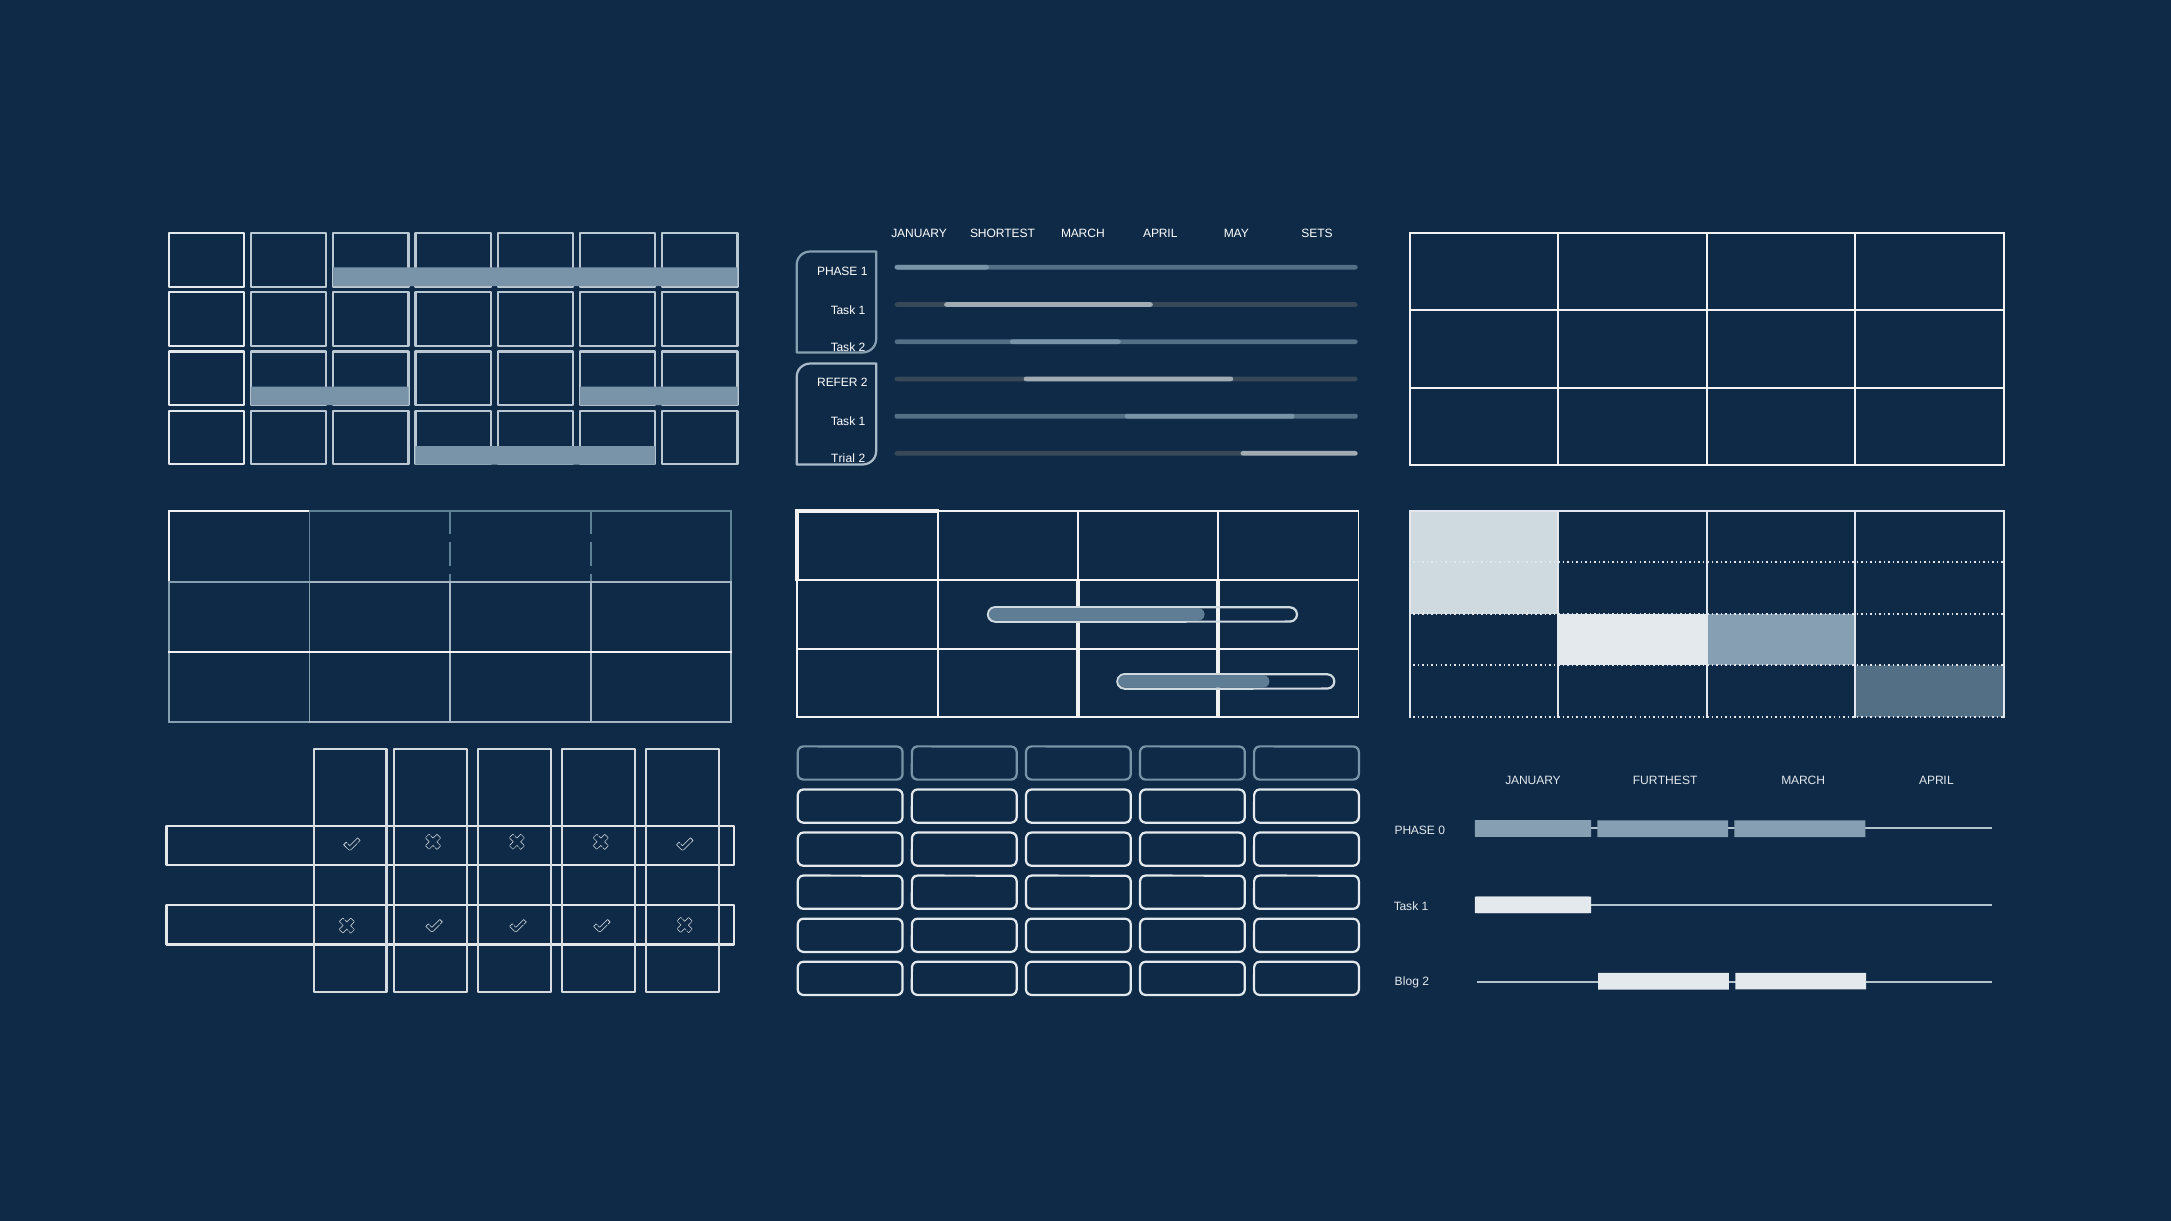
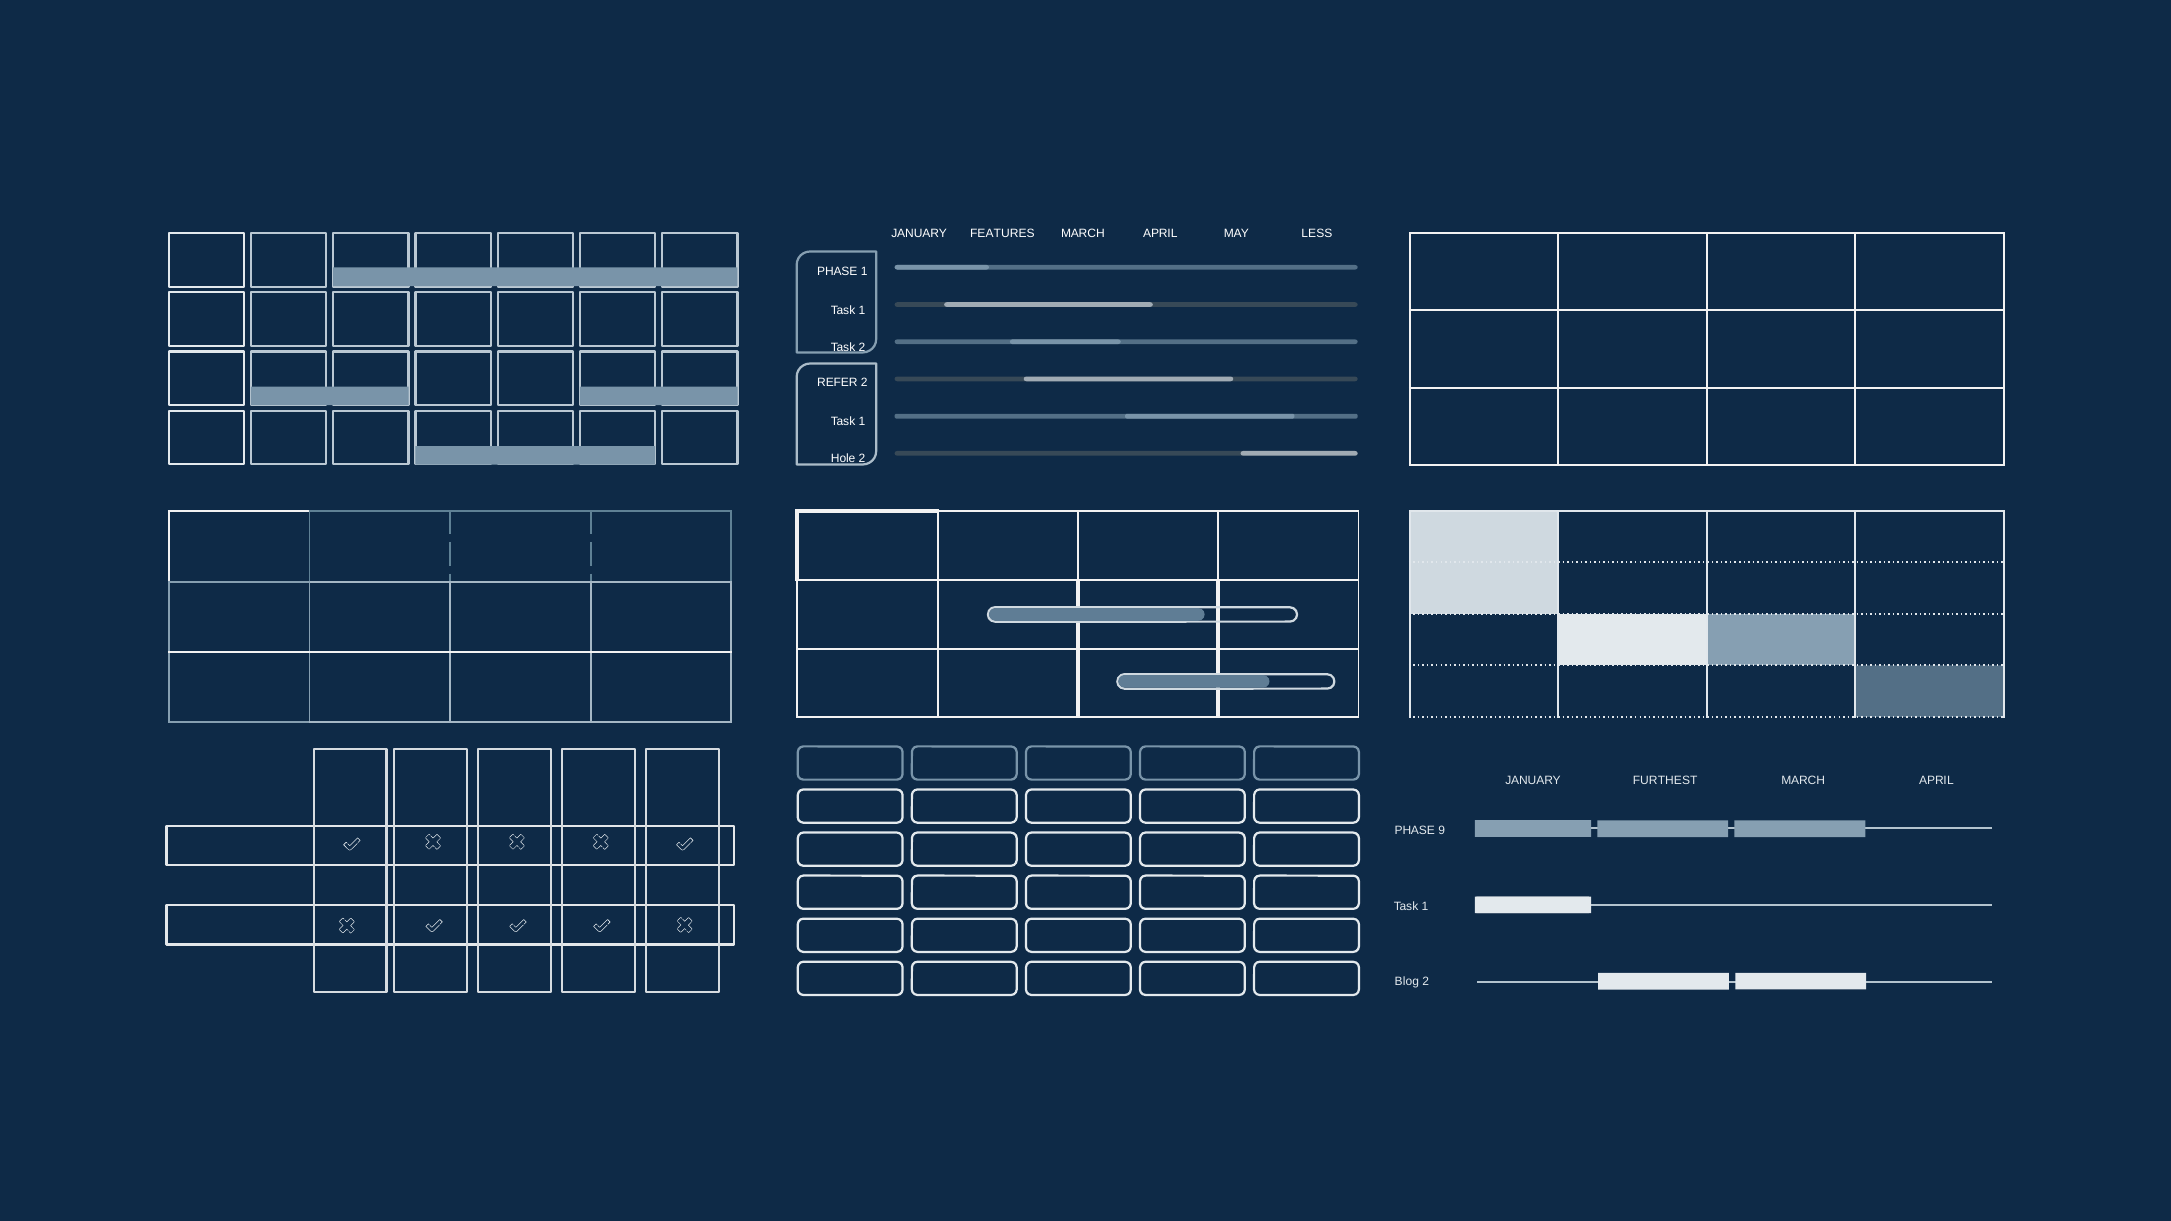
SHORTEST: SHORTEST -> FEATURES (1002, 234)
SETS: SETS -> LESS (1317, 234)
Trial: Trial -> Hole (843, 459)
0: 0 -> 9 (1442, 831)
